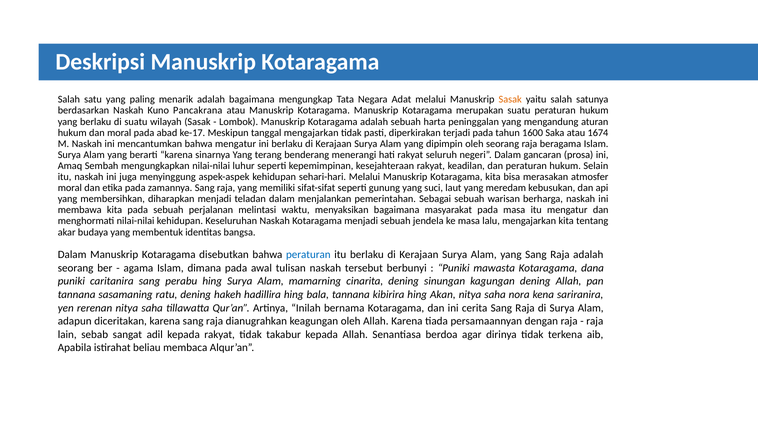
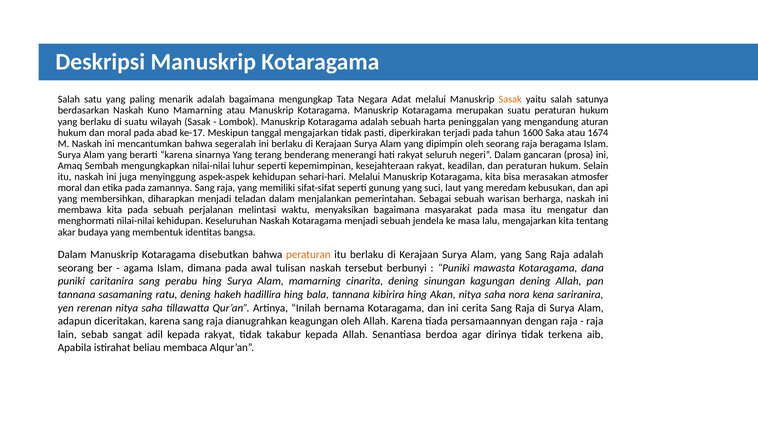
Kuno Pancakrana: Pancakrana -> Mamarning (198, 110)
bahwa mengatur: mengatur -> segeralah (236, 144)
peraturan colour: blue -> orange (308, 254)
